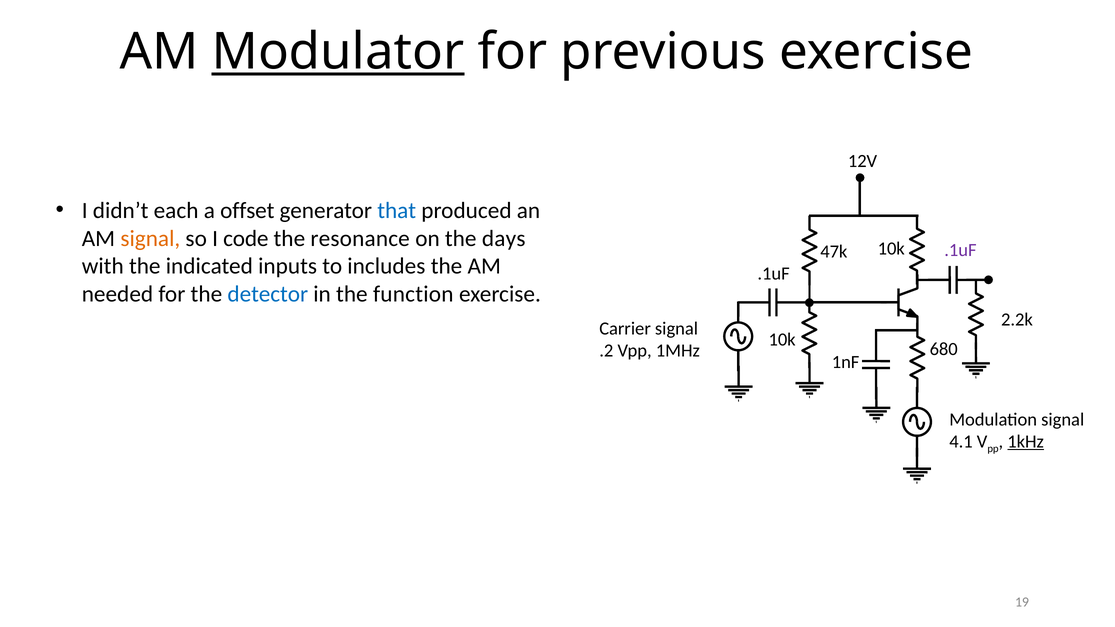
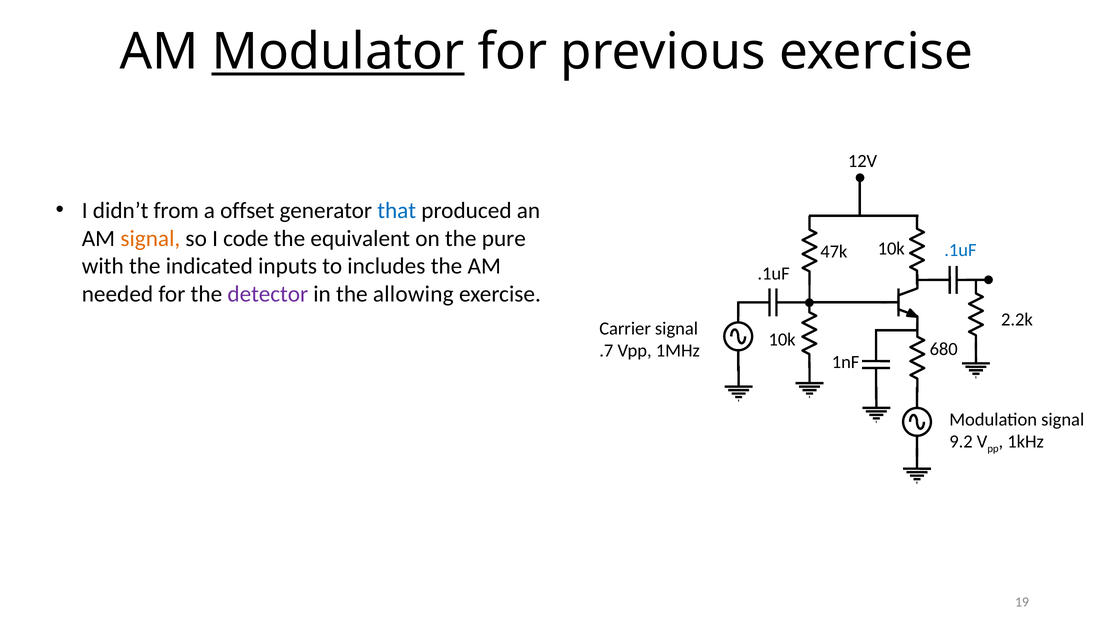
each: each -> from (176, 211)
resonance: resonance -> equivalent (360, 238)
days: days -> pure (504, 238)
.1uF colour: purple -> blue (960, 250)
detector colour: blue -> purple (268, 294)
function: function -> allowing (413, 294)
.2: .2 -> .7 (606, 351)
4.1: 4.1 -> 9.2 (961, 442)
1kHz underline: present -> none (1026, 442)
